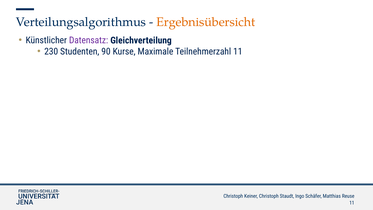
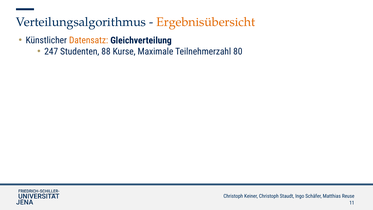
Datensatz colour: purple -> orange (89, 40)
230: 230 -> 247 (51, 52)
90: 90 -> 88 (106, 52)
Teilnehmerzahl 11: 11 -> 80 (238, 52)
